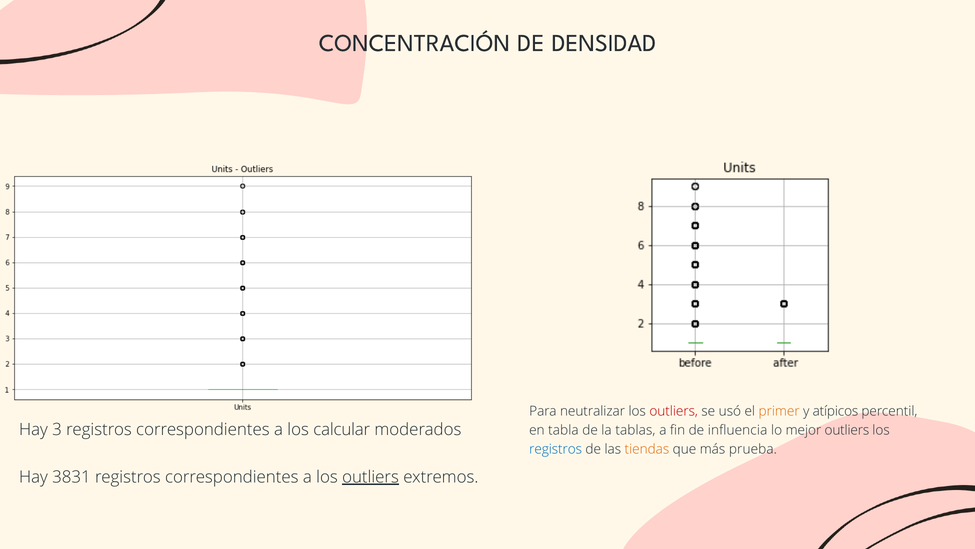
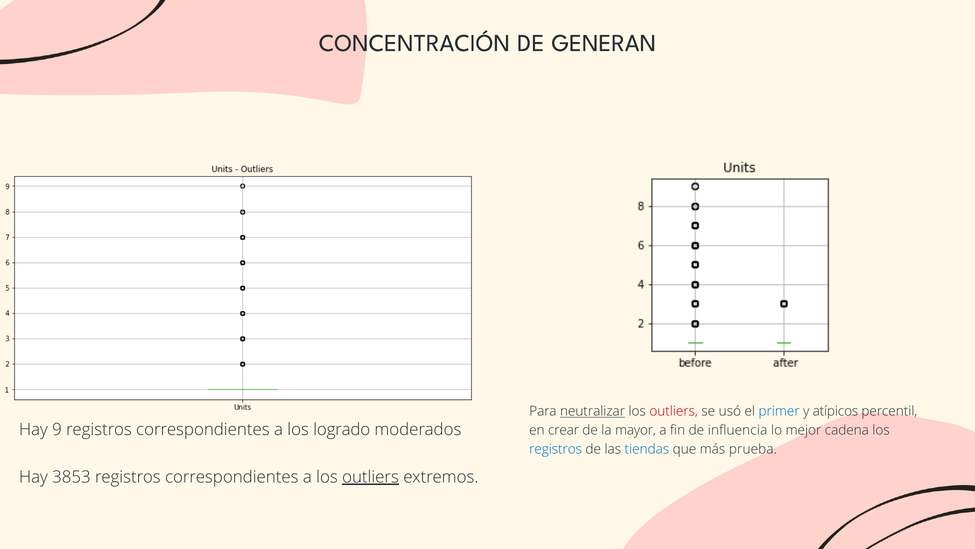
DENSIDAD: DENSIDAD -> GENERAN (604, 43)
neutralizar underline: none -> present (593, 411)
primer colour: orange -> blue (779, 411)
3: 3 -> 9 (57, 429)
calcular: calcular -> logrado (342, 429)
tabla: tabla -> crear (564, 430)
tablas: tablas -> mayor (636, 430)
mejor outliers: outliers -> cadena (847, 430)
tiendas colour: orange -> blue (647, 449)
3831: 3831 -> 3853 (71, 477)
